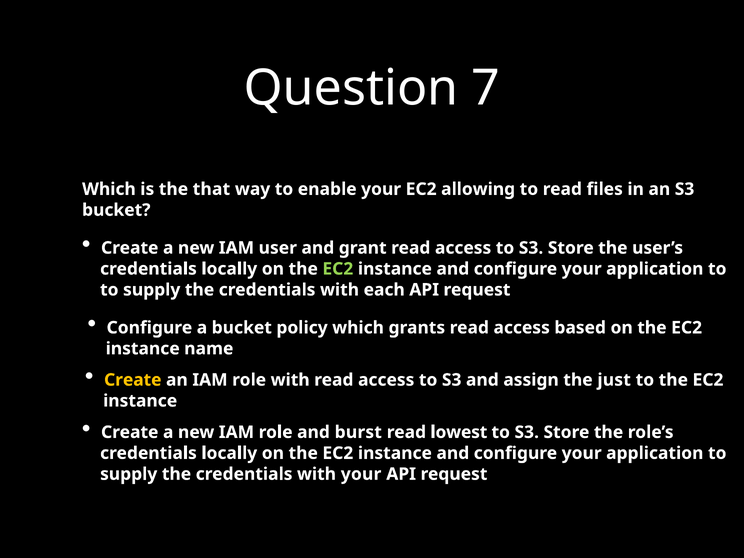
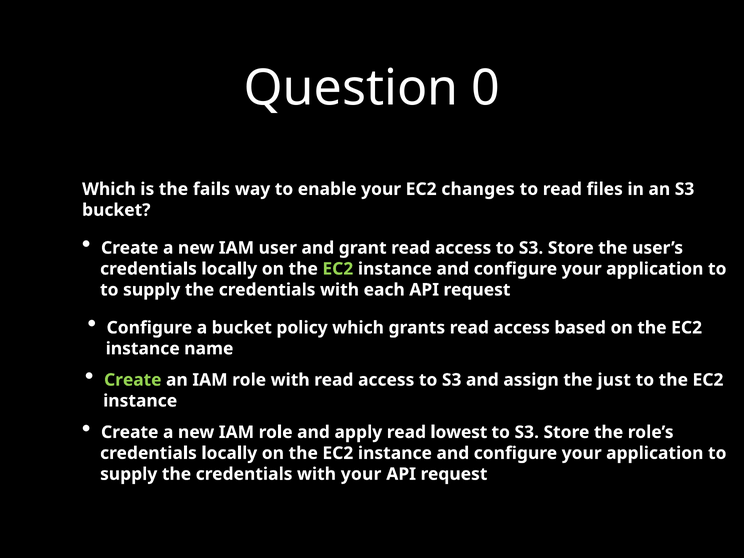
7: 7 -> 0 (486, 88)
that: that -> fails (211, 189)
allowing: allowing -> changes (478, 189)
Create colour: yellow -> light green (133, 380)
burst: burst -> apply (358, 432)
